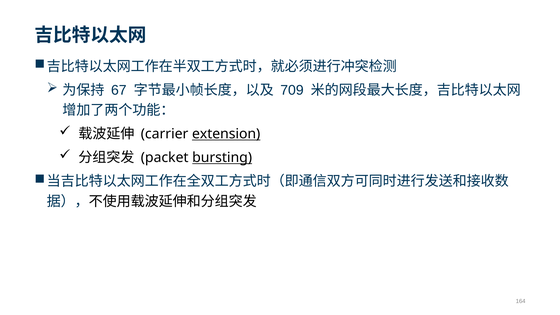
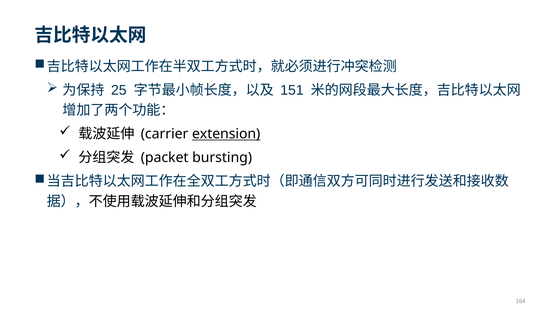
67: 67 -> 25 (119, 90)
709: 709 -> 151 (292, 90)
bursting underline: present -> none (222, 158)
